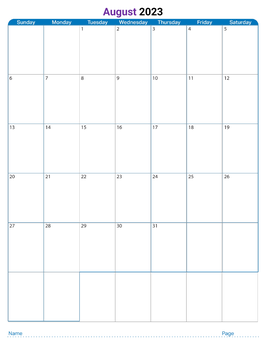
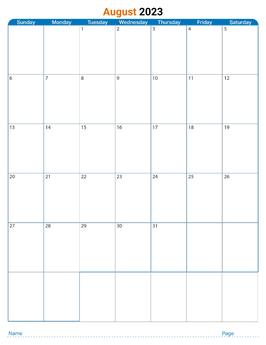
August colour: purple -> orange (120, 12)
